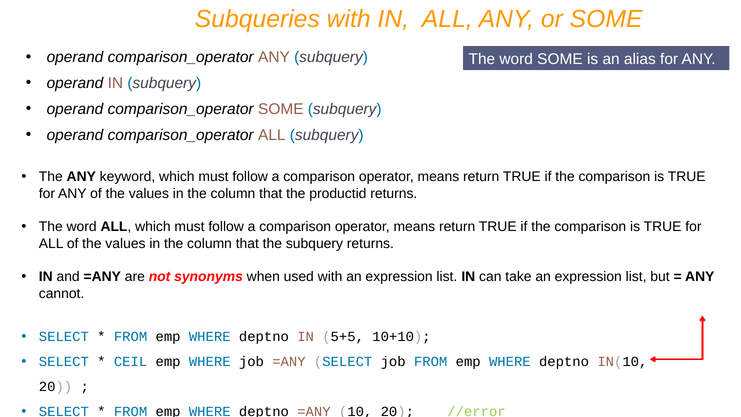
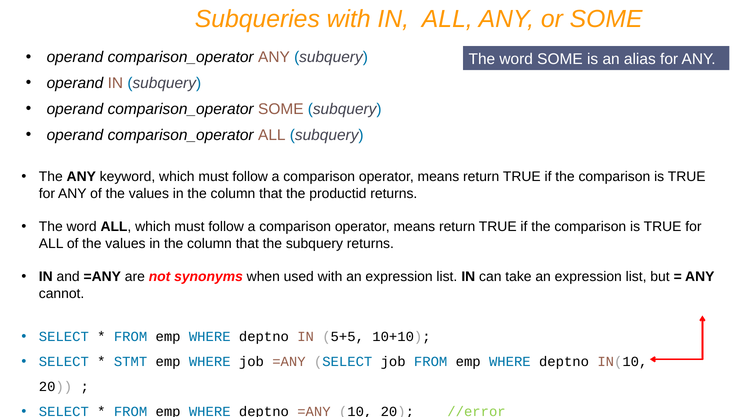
CEIL: CEIL -> STMT (131, 362)
